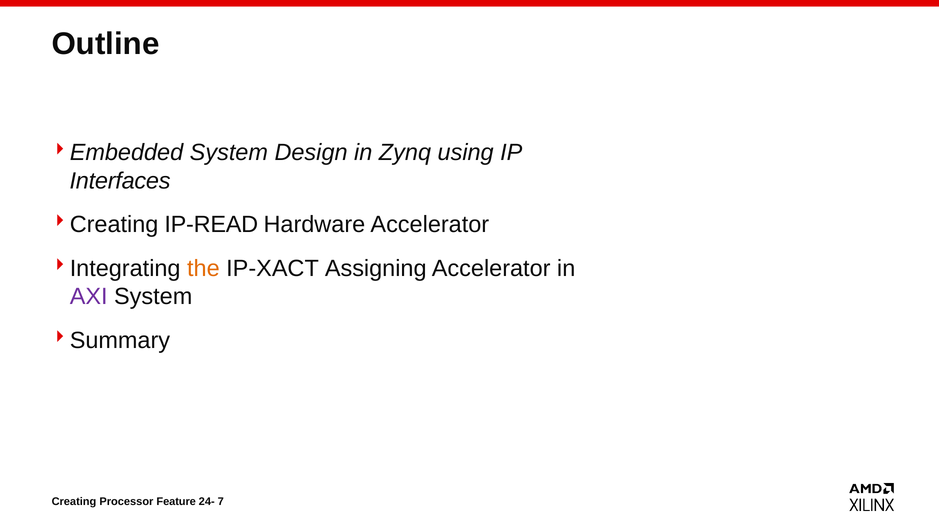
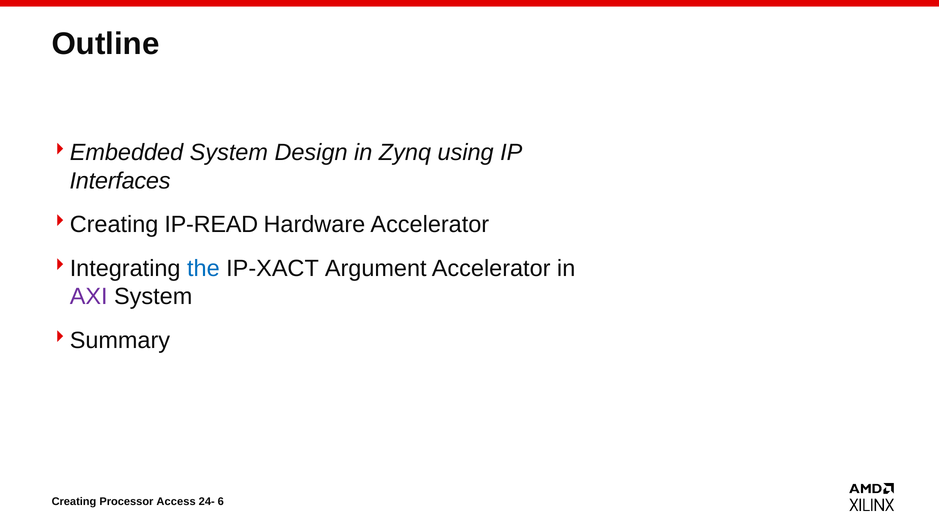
the colour: orange -> blue (203, 269)
Assigning: Assigning -> Argument (376, 269)
Feature: Feature -> Access (176, 502)
7: 7 -> 6 (221, 502)
